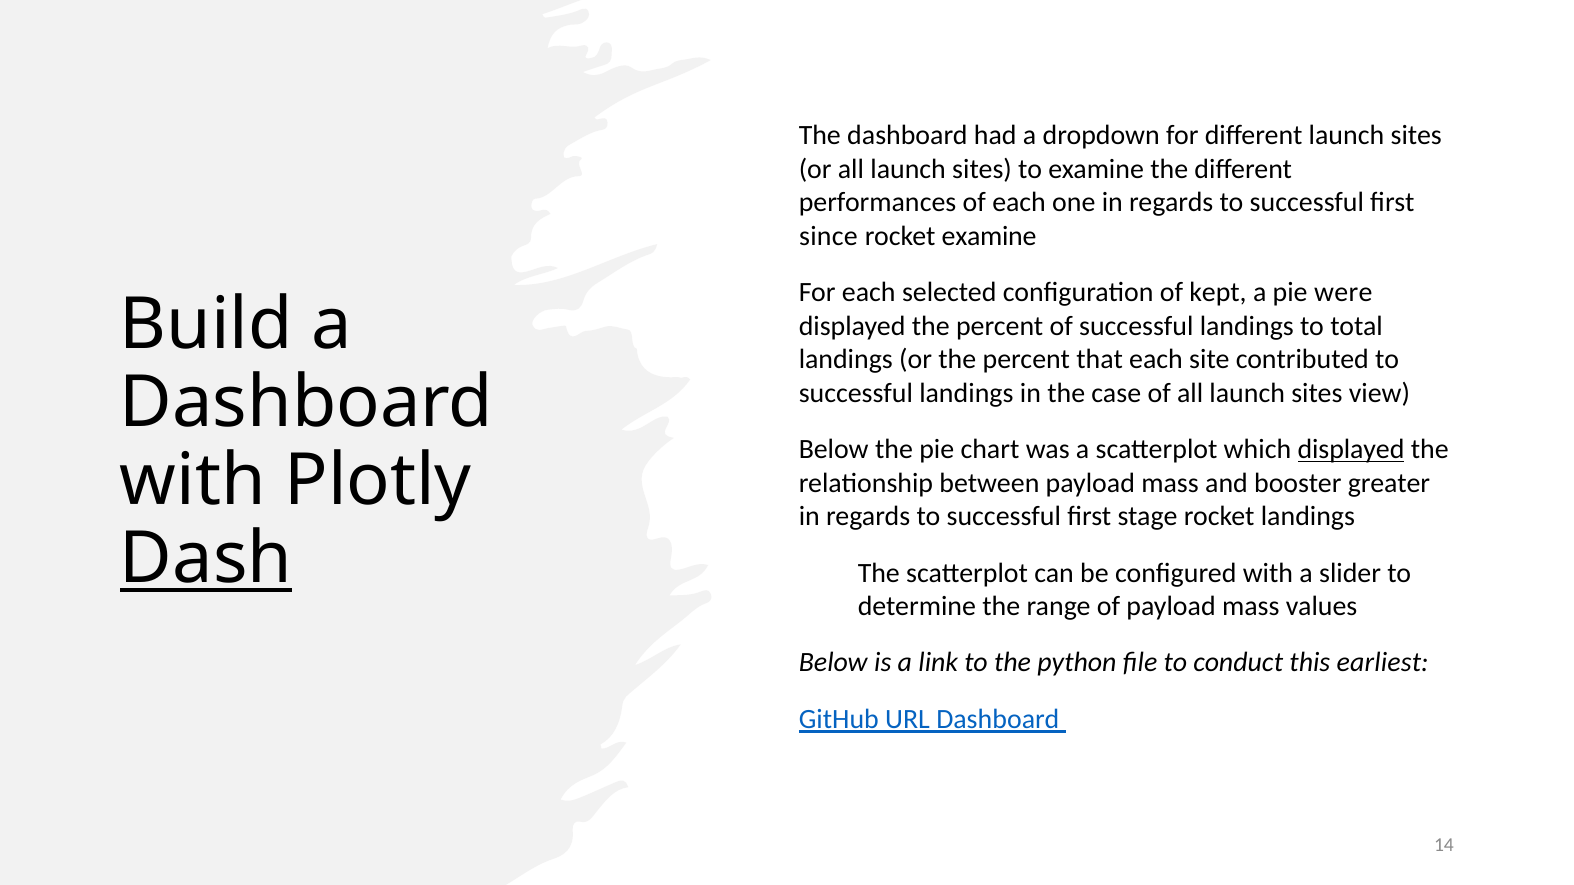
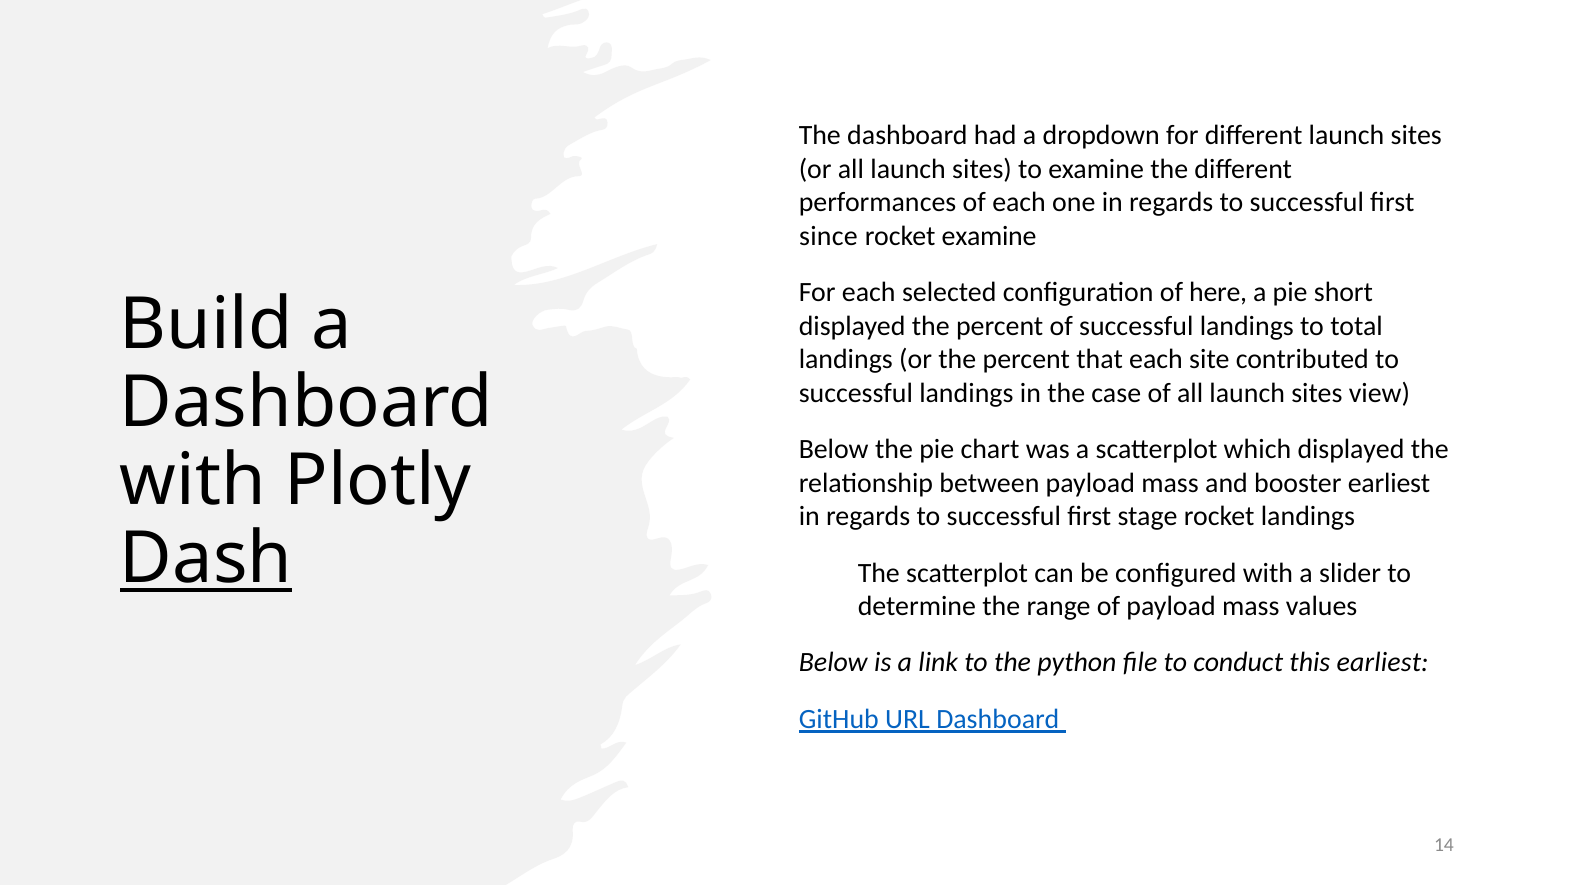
kept: kept -> here (1218, 293)
were: were -> short (1343, 293)
displayed underline: present -> none (1351, 450)
booster greater: greater -> earliest (1389, 483)
